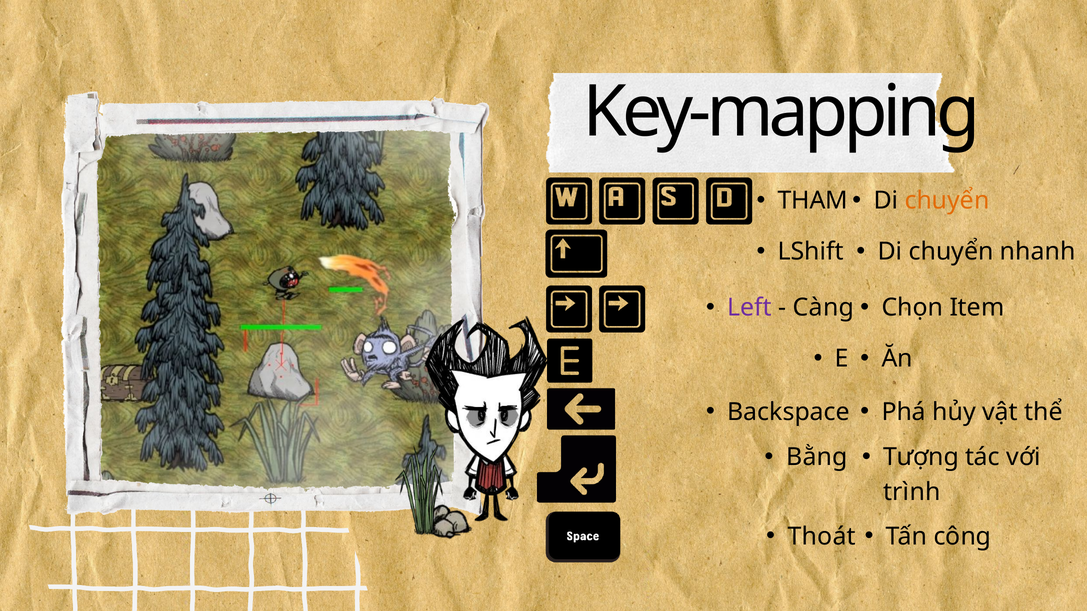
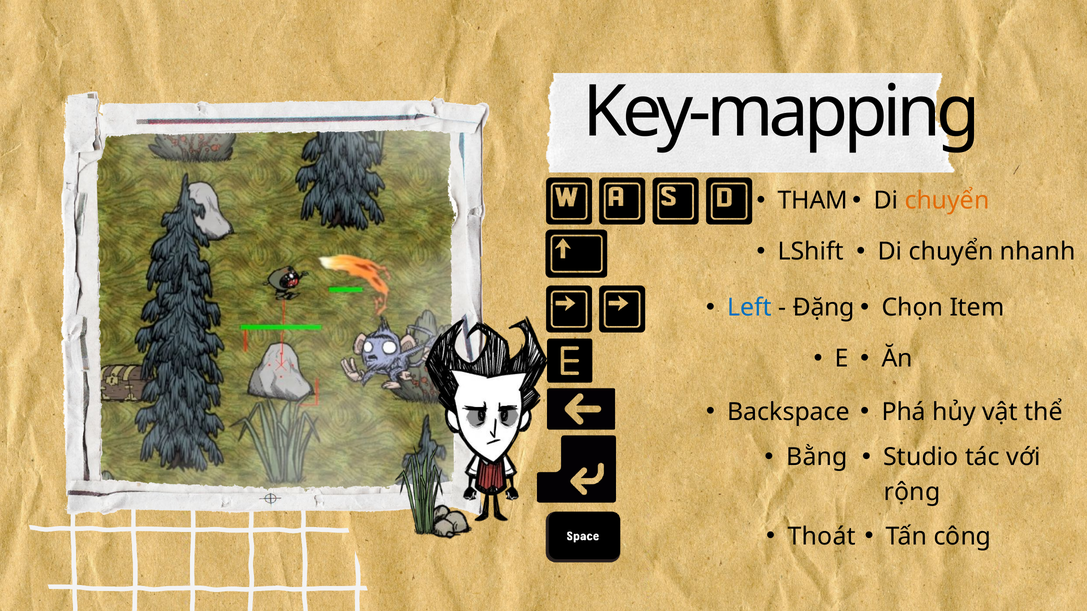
Left colour: purple -> blue (750, 308)
Càng: Càng -> Đặng (824, 308)
Tượng: Tượng -> Studio (921, 458)
trình: trình -> rộng (912, 492)
